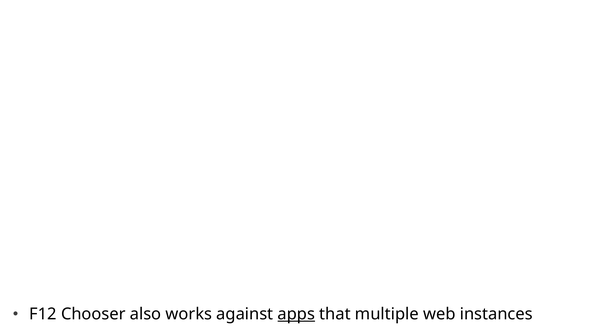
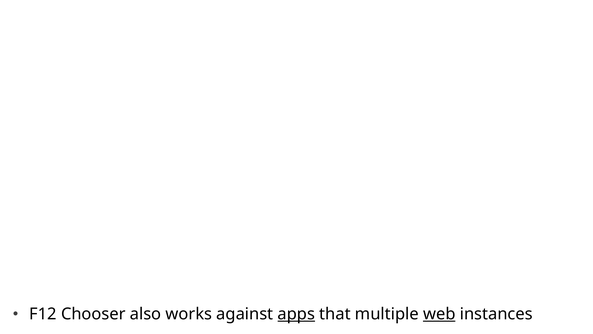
web underline: none -> present (439, 314)
